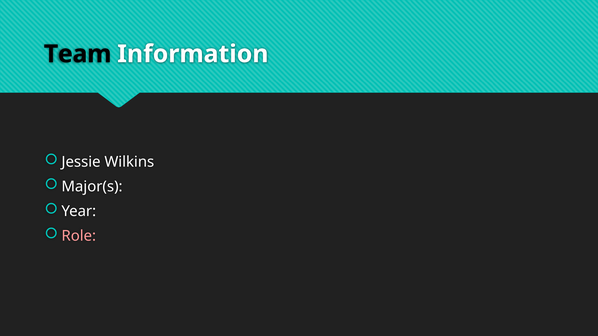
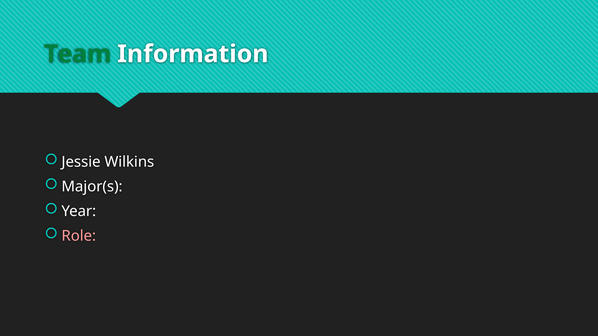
Team colour: black -> green (78, 54)
